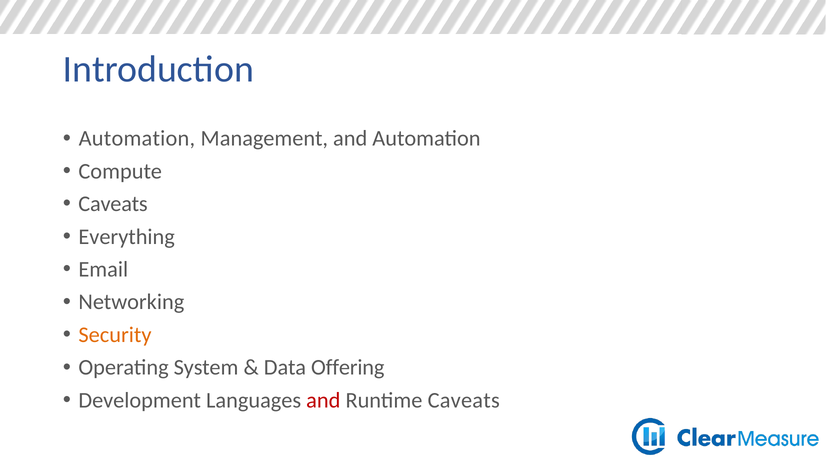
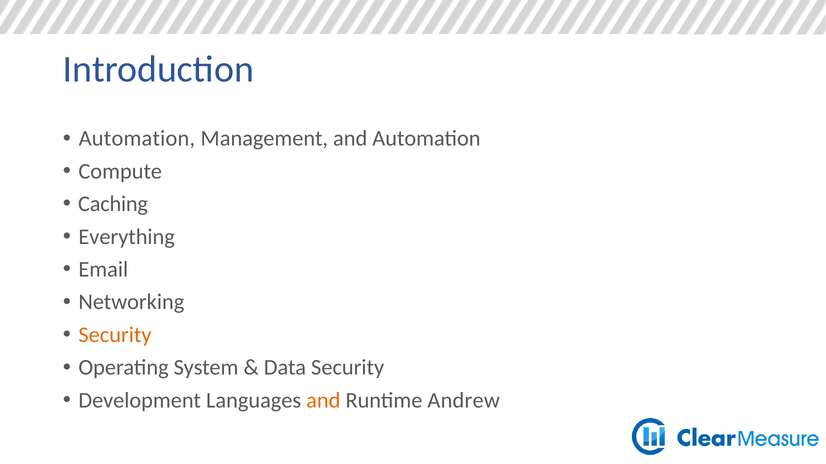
Caveats: Caveats -> Caching (113, 204)
Data Offering: Offering -> Security (348, 368)
and colour: red -> orange (323, 401)
Runtime Caveats: Caveats -> Andrew (464, 401)
